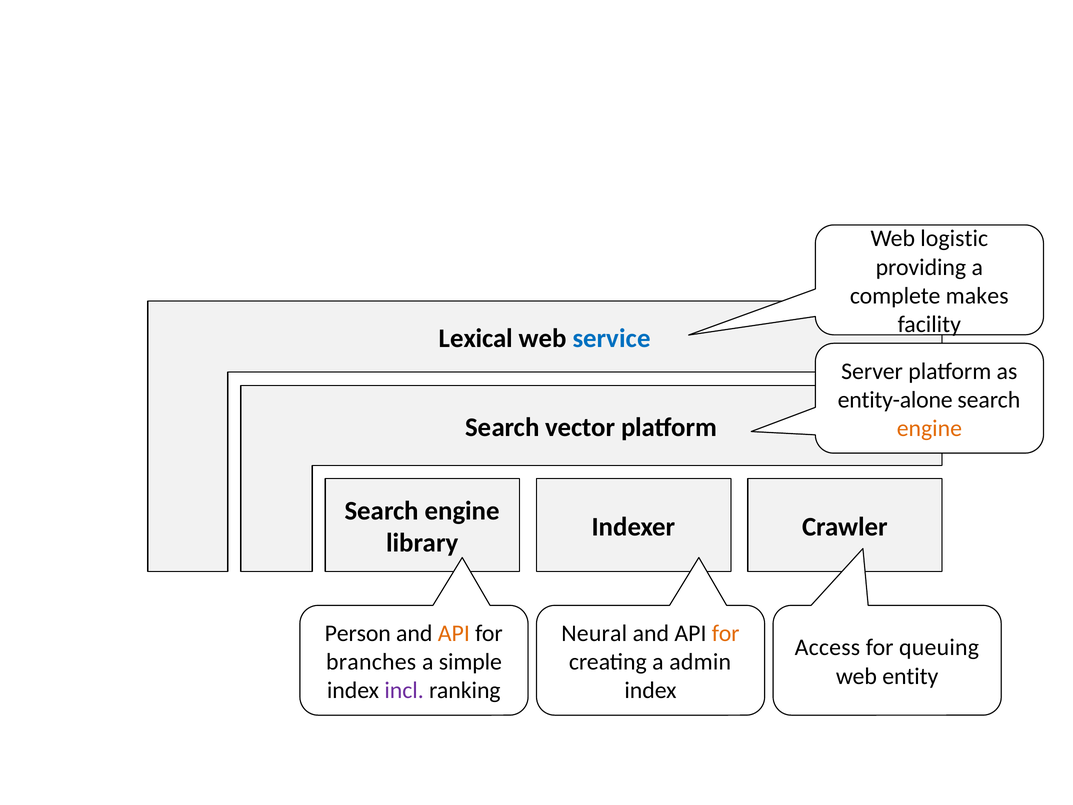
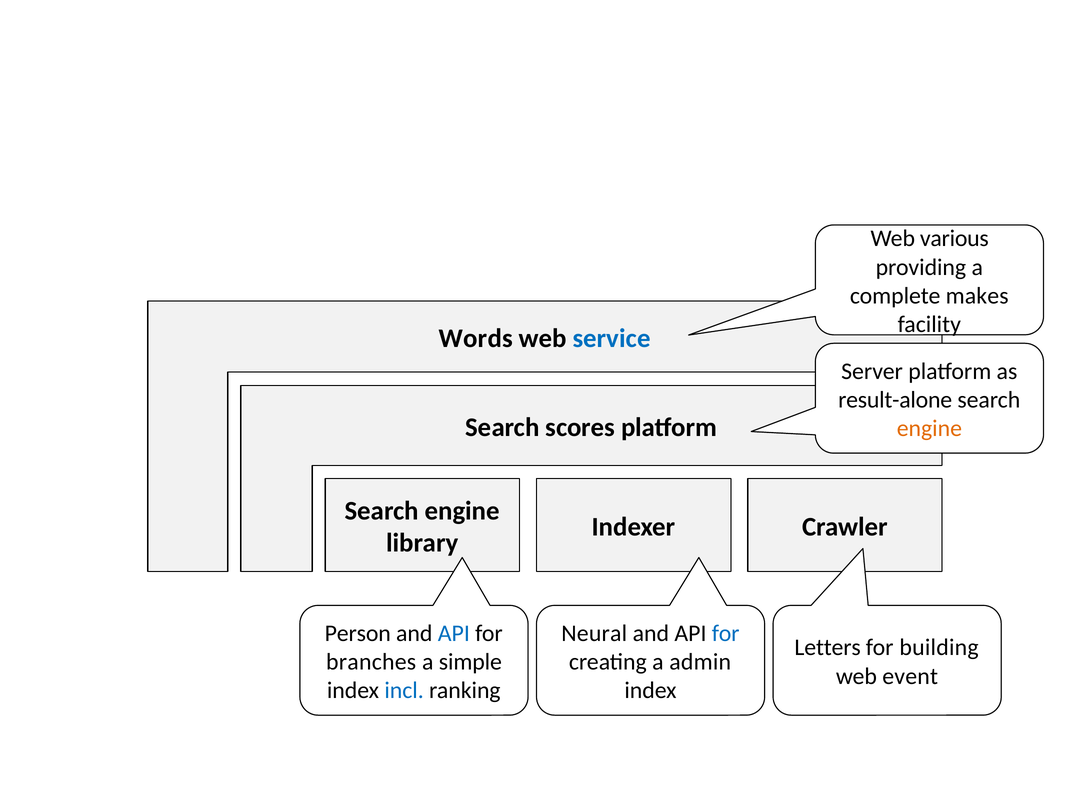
logistic: logistic -> various (954, 239)
Lexical: Lexical -> Words (476, 338)
entity-alone: entity-alone -> result-alone (895, 400)
vector: vector -> scores (580, 427)
API colour: orange -> blue (454, 633)
for colour: orange -> blue (726, 633)
Access: Access -> Letters (828, 647)
queuing: queuing -> building (939, 647)
entity: entity -> event (910, 676)
incl colour: purple -> blue (404, 690)
